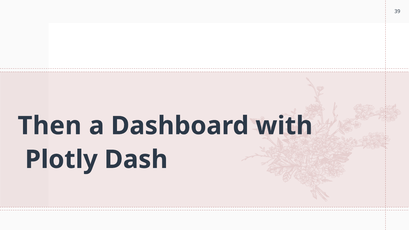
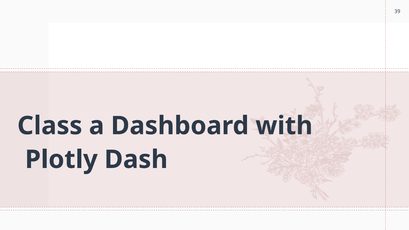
Then: Then -> Class (50, 126)
